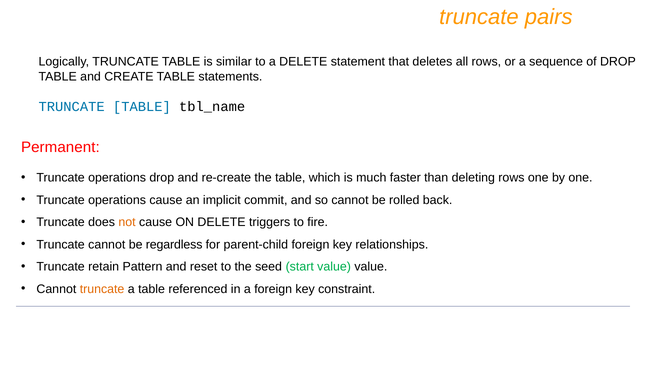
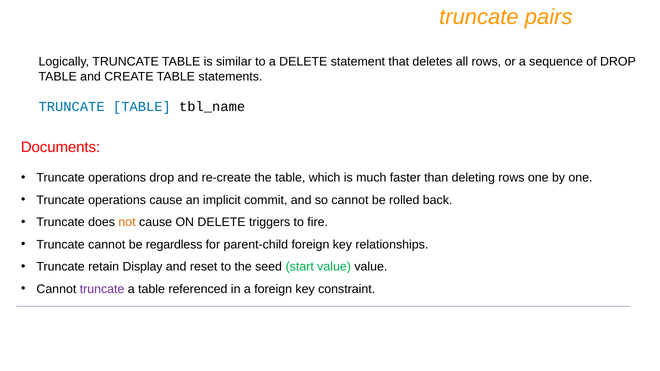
Permanent: Permanent -> Documents (60, 148)
Pattern: Pattern -> Display (143, 267)
truncate colour: orange -> purple (102, 289)
